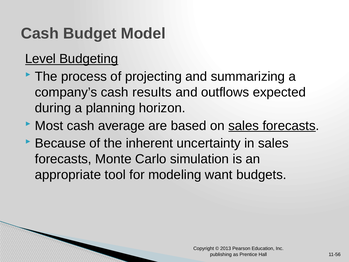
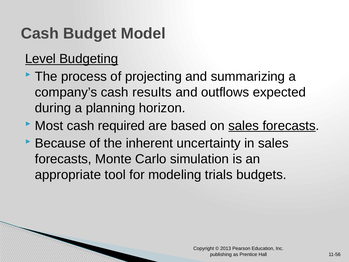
average: average -> required (121, 126)
want: want -> trials (219, 175)
